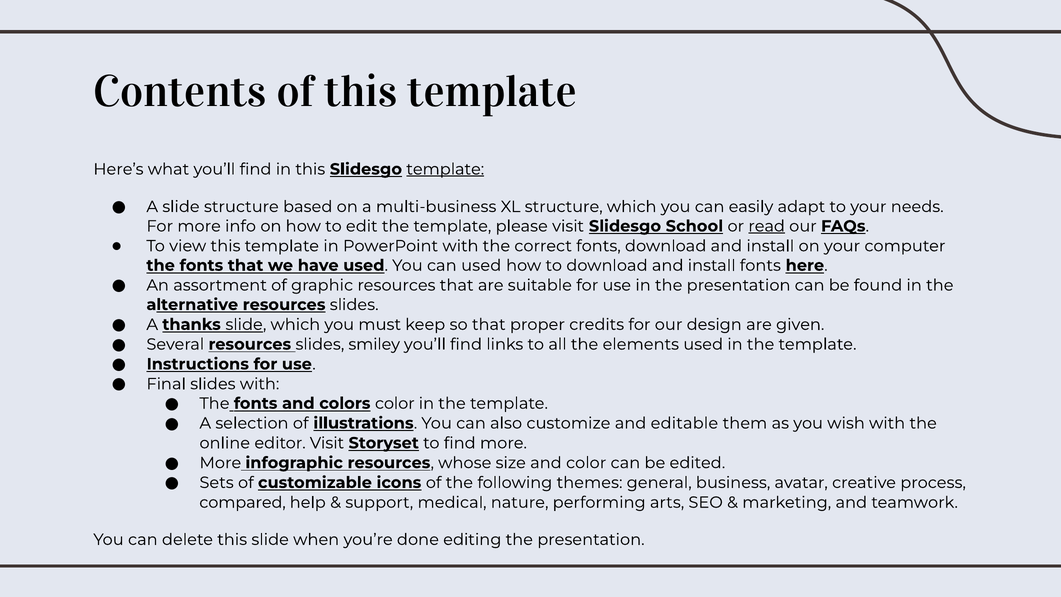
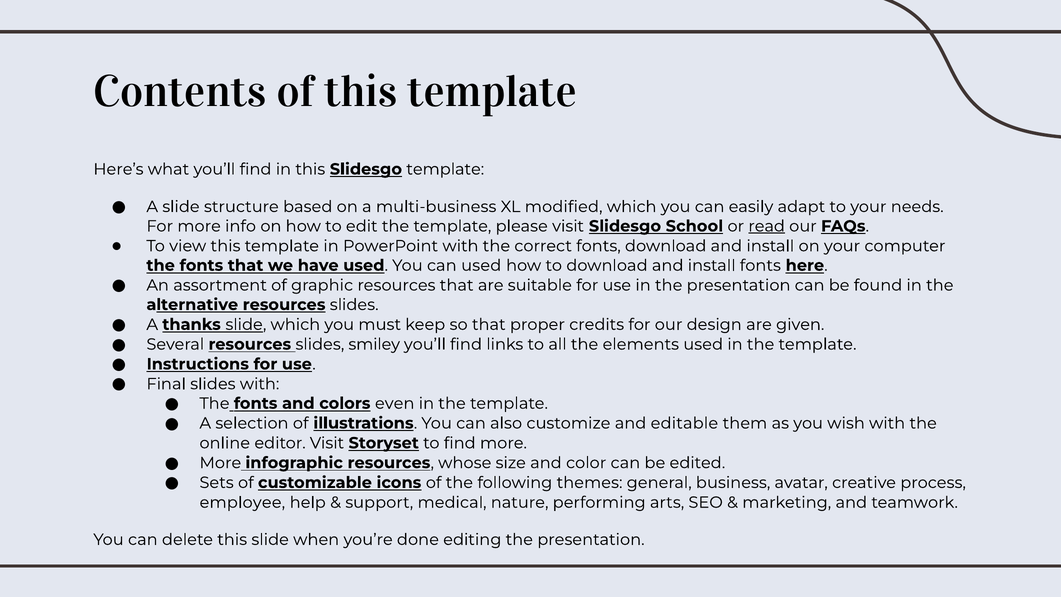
template underline: present -> none (445, 169)
XL structure: structure -> modified (564, 207)
colors color: color -> even (395, 403)
compared: compared -> employee (242, 502)
